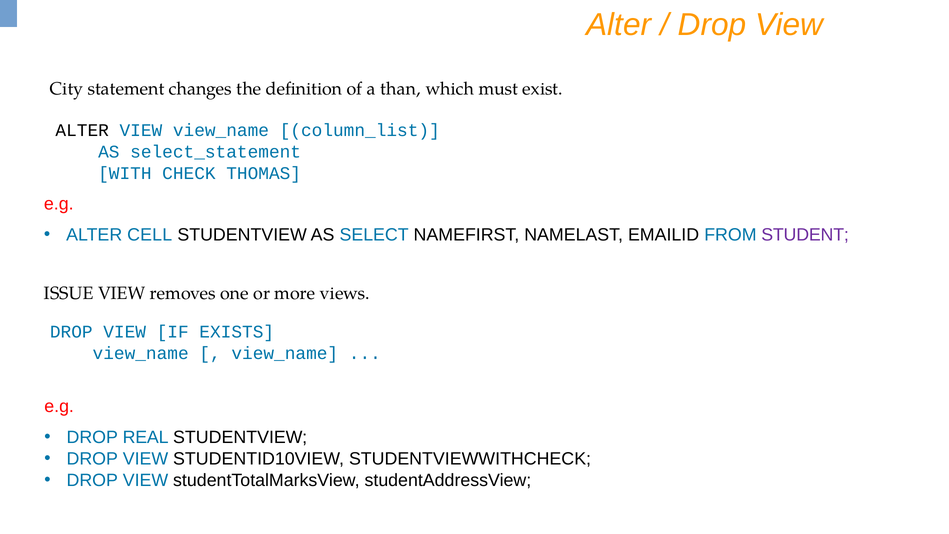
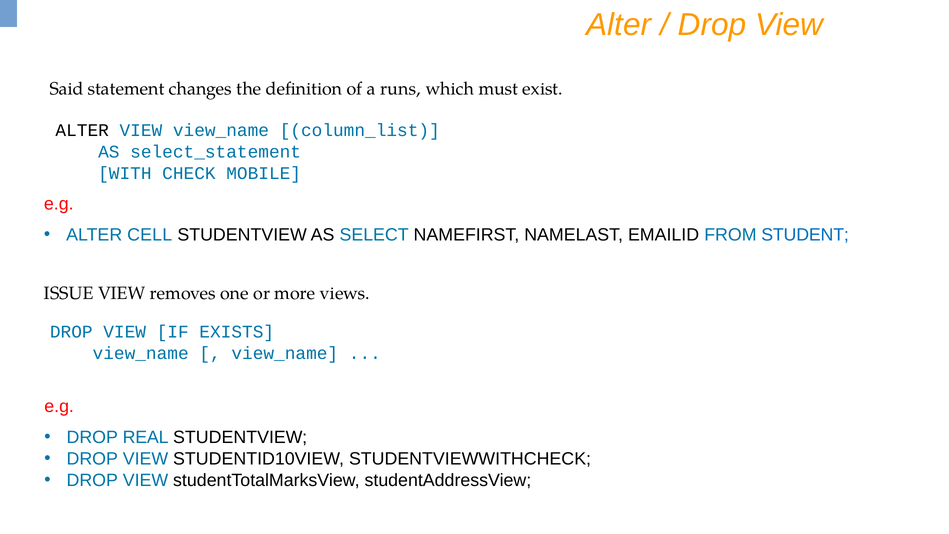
City: City -> Said (67, 89)
than: than -> runs (401, 89)
THOMAS: THOMAS -> MOBILE (264, 173)
STUDENT colour: purple -> blue (805, 235)
